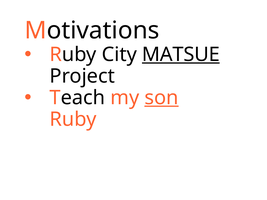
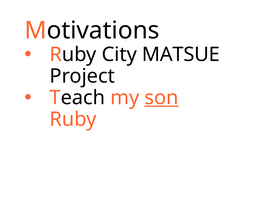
MATSUE underline: present -> none (181, 54)
